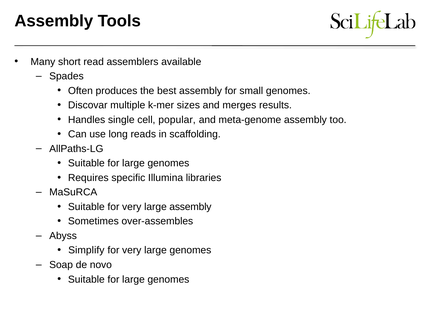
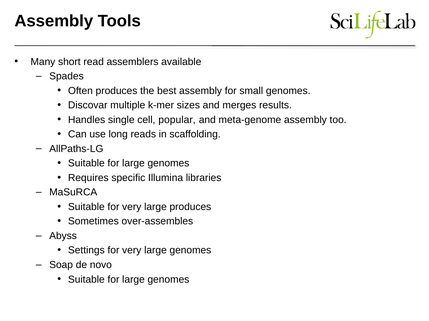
large assembly: assembly -> produces (190, 207)
Simplify: Simplify -> Settings (86, 251)
